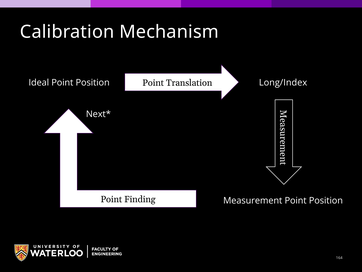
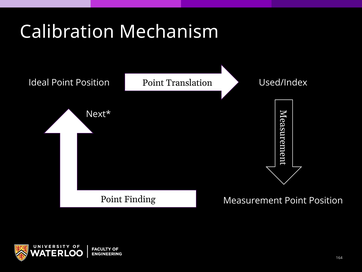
Long/Index: Long/Index -> Used/Index (283, 83)
